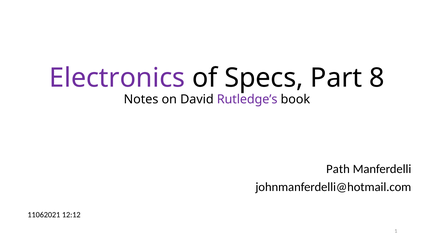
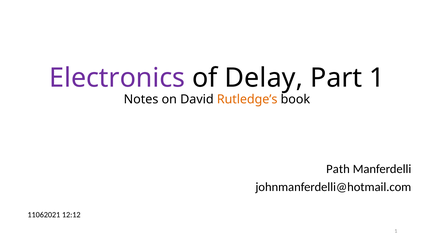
Specs: Specs -> Delay (264, 78)
Part 8: 8 -> 1 (377, 78)
Rutledge’s colour: purple -> orange (247, 99)
